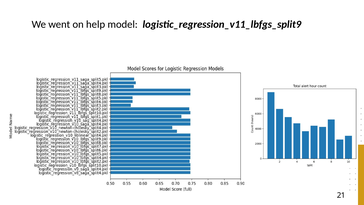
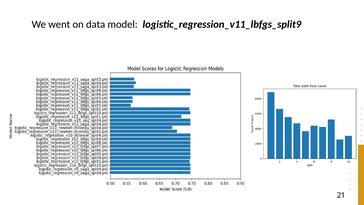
help: help -> data (96, 24)
